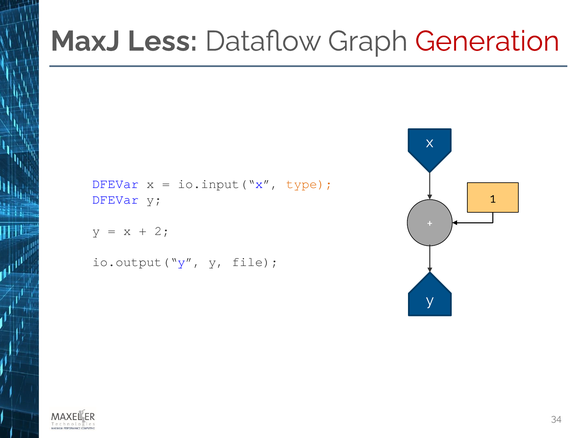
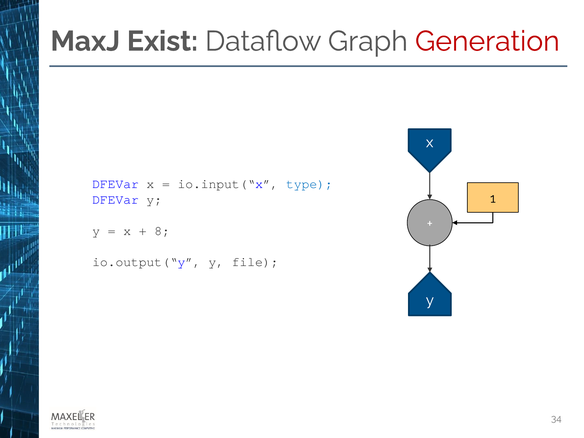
Less: Less -> Exist (162, 41)
type colour: orange -> blue (309, 184)
2: 2 -> 8 (162, 231)
